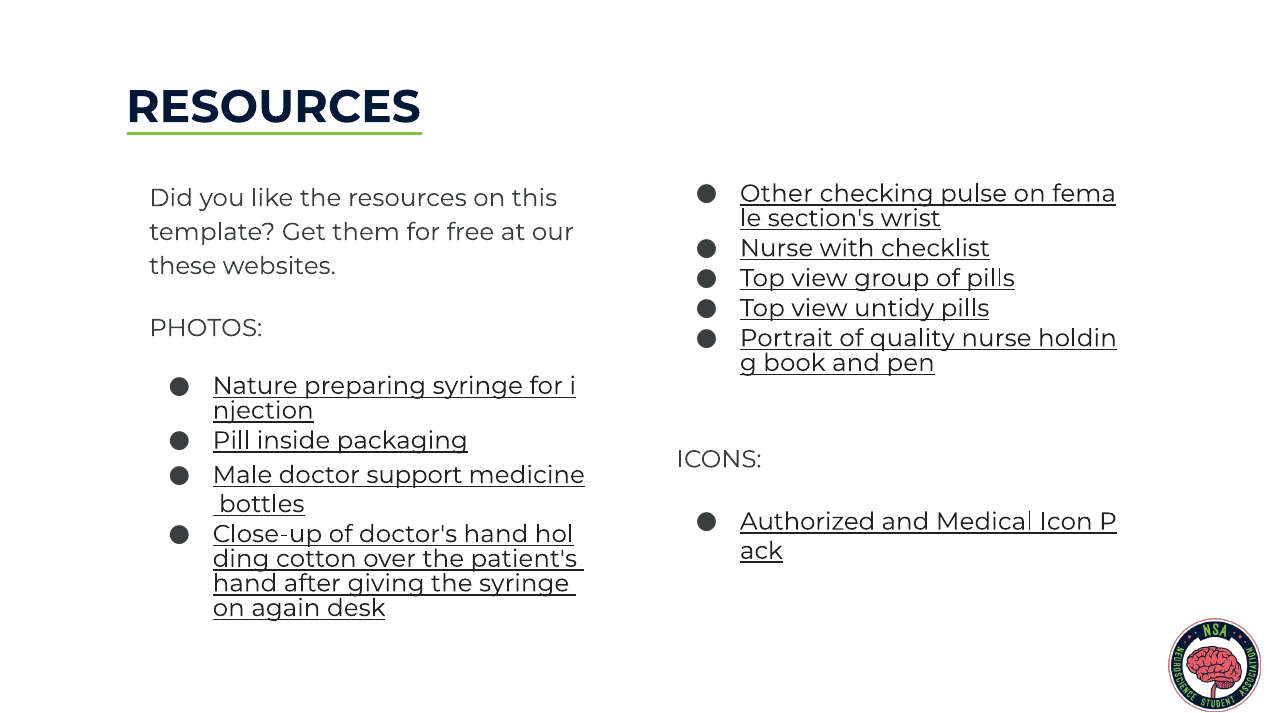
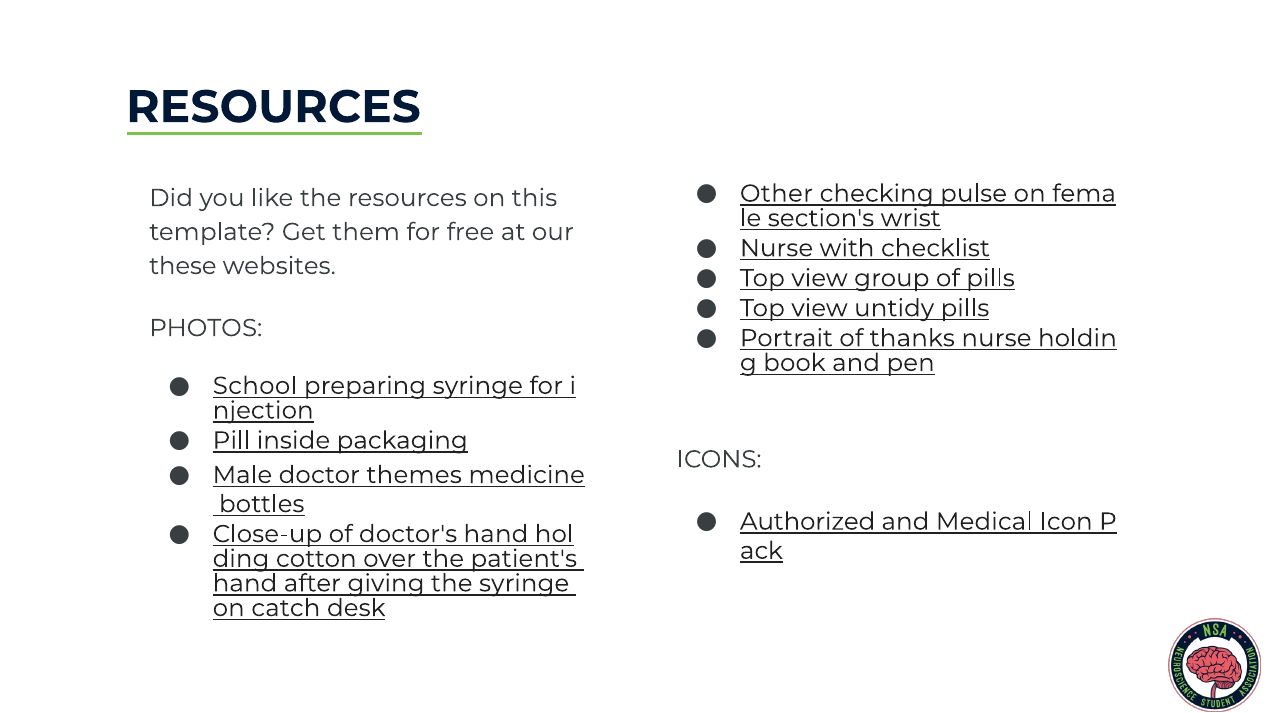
quality: quality -> thanks (912, 338)
Nature: Nature -> School (255, 386)
support: support -> themes (414, 475)
again: again -> catch (286, 608)
